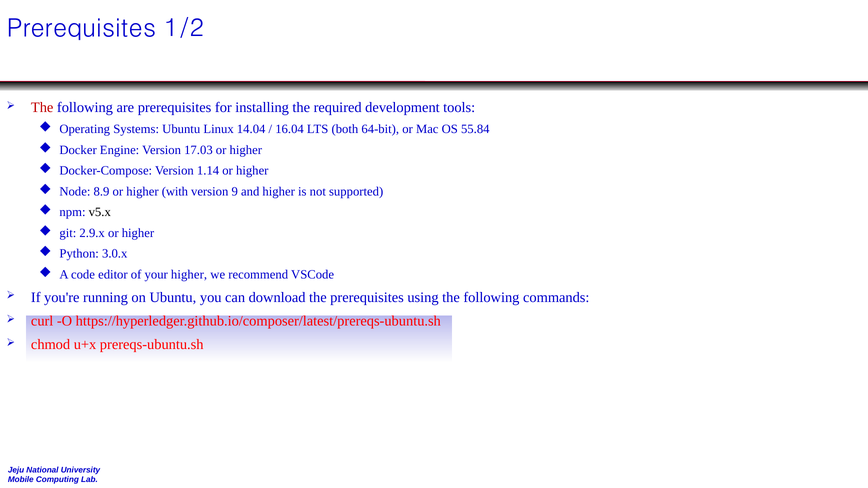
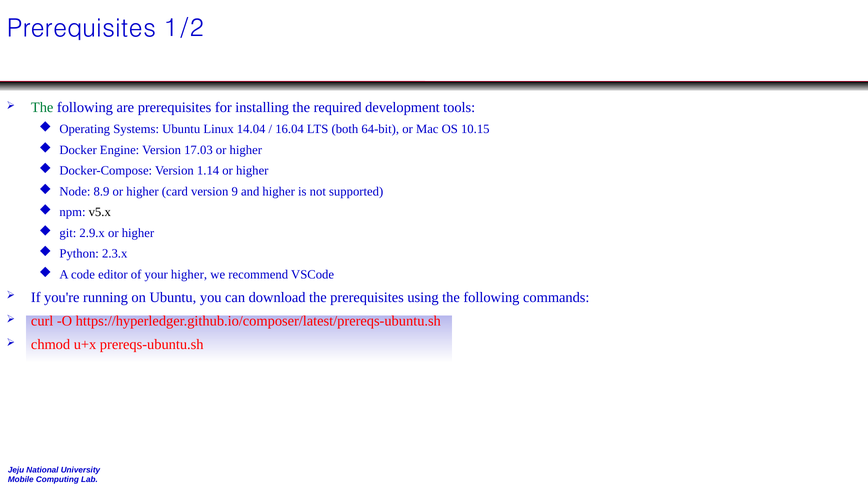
The colour: red -> green (42, 108)
55.84: 55.84 -> 10.15 (475, 129)
with: with -> card (175, 192)
3.0.x: 3.0.x -> 2.3.x (115, 254)
